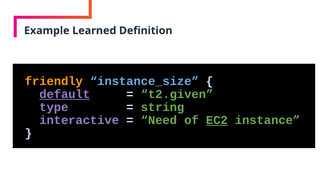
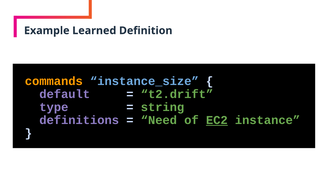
friendly: friendly -> commands (54, 81)
default underline: present -> none (65, 94)
t2.given: t2.given -> t2.drift (177, 94)
interactive: interactive -> definitions (79, 120)
